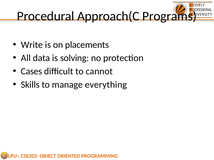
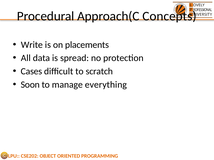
Programs: Programs -> Concepts (169, 16)
solving: solving -> spread (75, 58)
cannot: cannot -> scratch (99, 72)
Skills: Skills -> Soon (30, 85)
